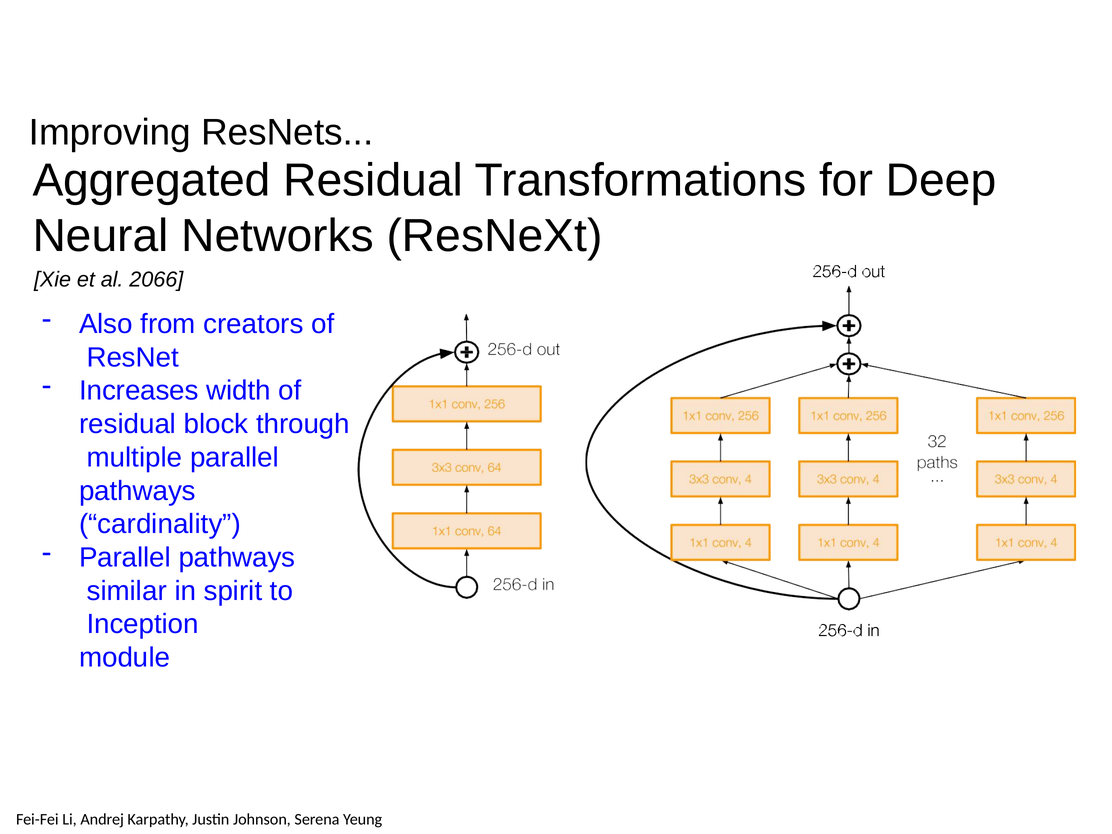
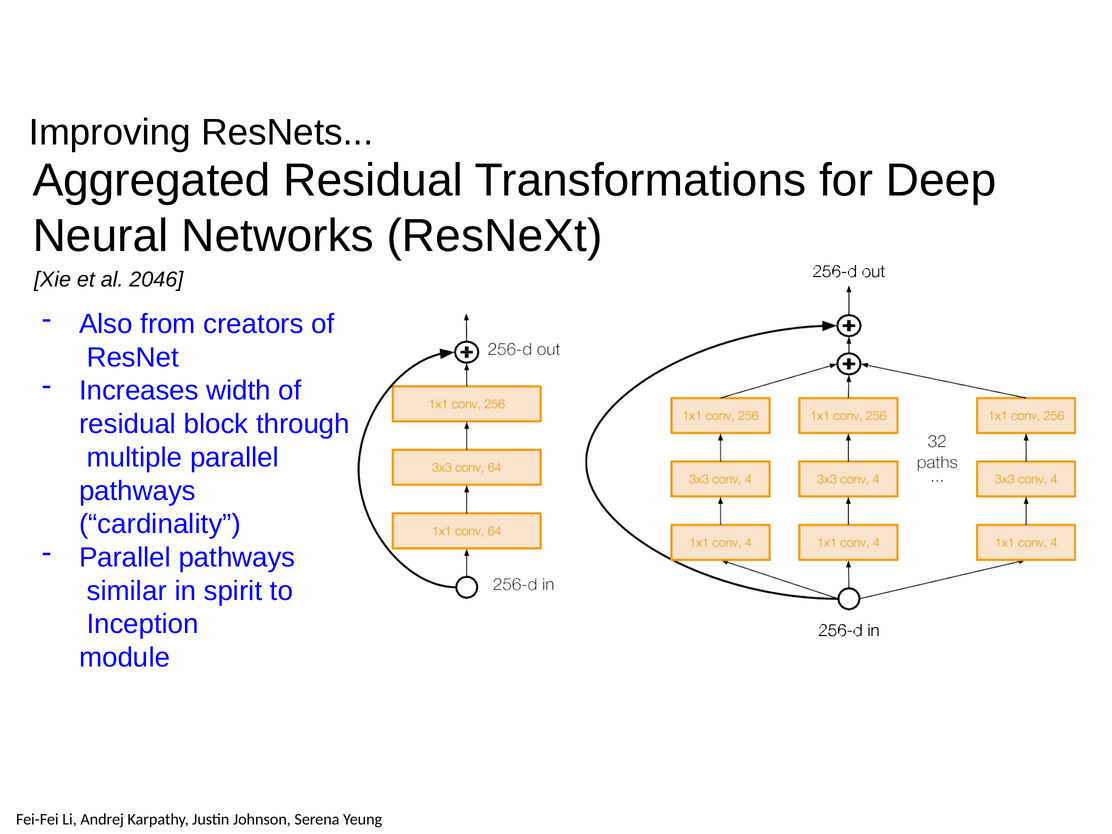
2066: 2066 -> 2046 (156, 280)
